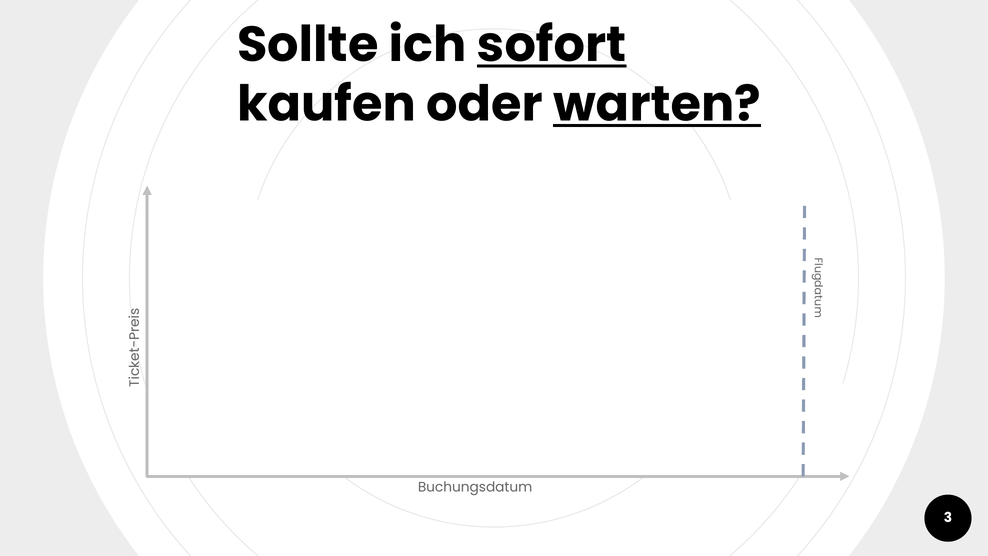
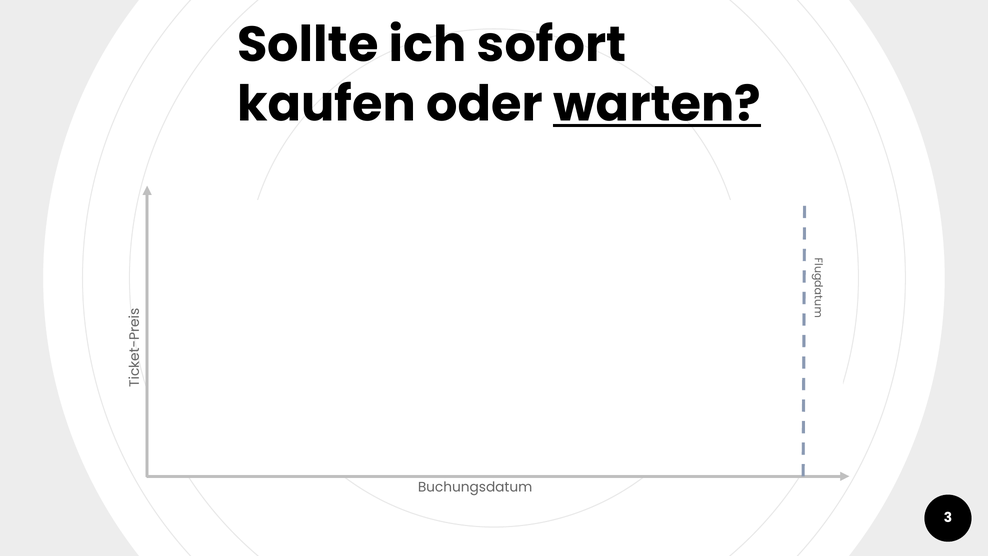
sofort underline: present -> none (552, 45)
